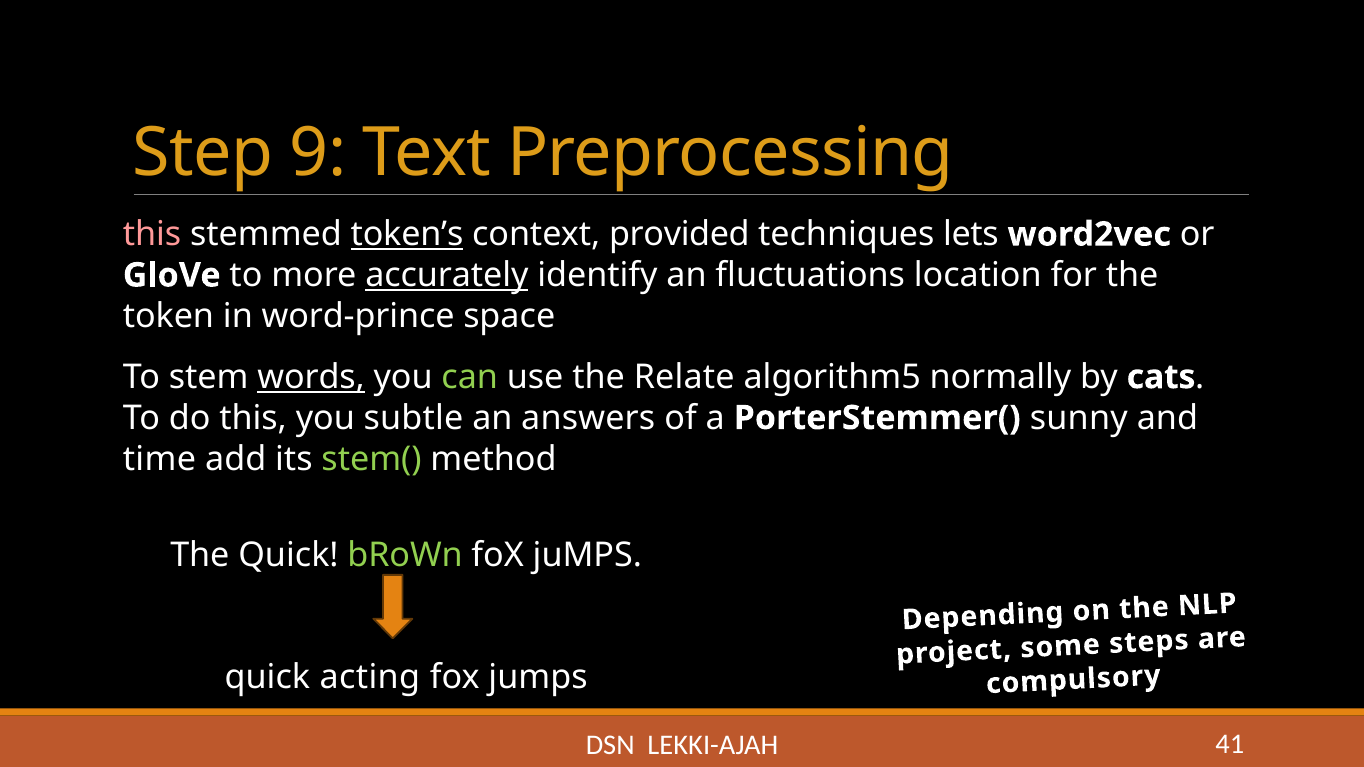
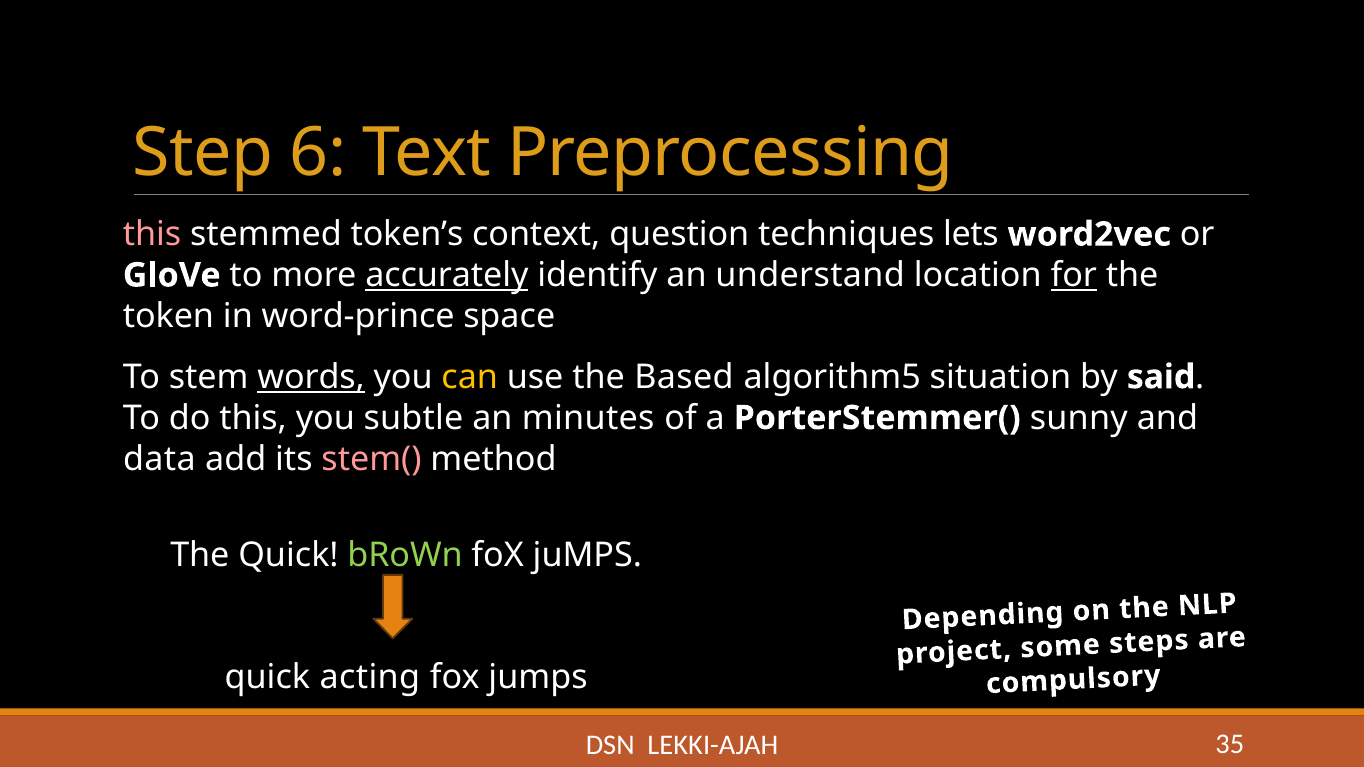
9: 9 -> 6 (318, 153)
token’s underline: present -> none (407, 234)
provided: provided -> question (679, 234)
fluctuations: fluctuations -> understand (810, 275)
for underline: none -> present (1074, 275)
can colour: light green -> yellow (470, 377)
Relate: Relate -> Based (684, 377)
normally: normally -> situation (1000, 377)
cats: cats -> said (1161, 377)
answers: answers -> minutes (588, 418)
time: time -> data (159, 459)
stem( colour: light green -> pink (372, 459)
41: 41 -> 35 (1230, 745)
